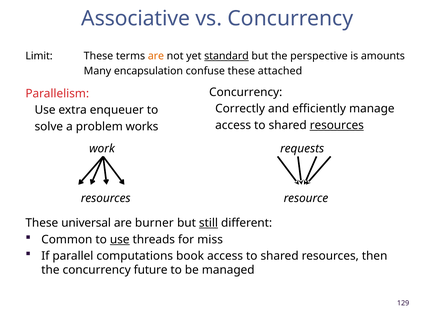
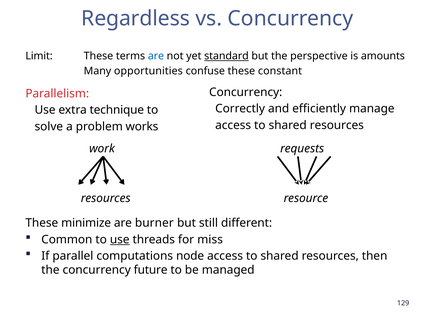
Associative: Associative -> Regardless (136, 18)
are colour: orange -> blue (156, 56)
encapsulation: encapsulation -> opportunities (148, 71)
attached: attached -> constant (280, 71)
enqueuer: enqueuer -> technique (117, 110)
resources underline: present -> none (337, 125)
universal: universal -> minimize (86, 223)
still underline: present -> none (208, 223)
book: book -> node (190, 256)
